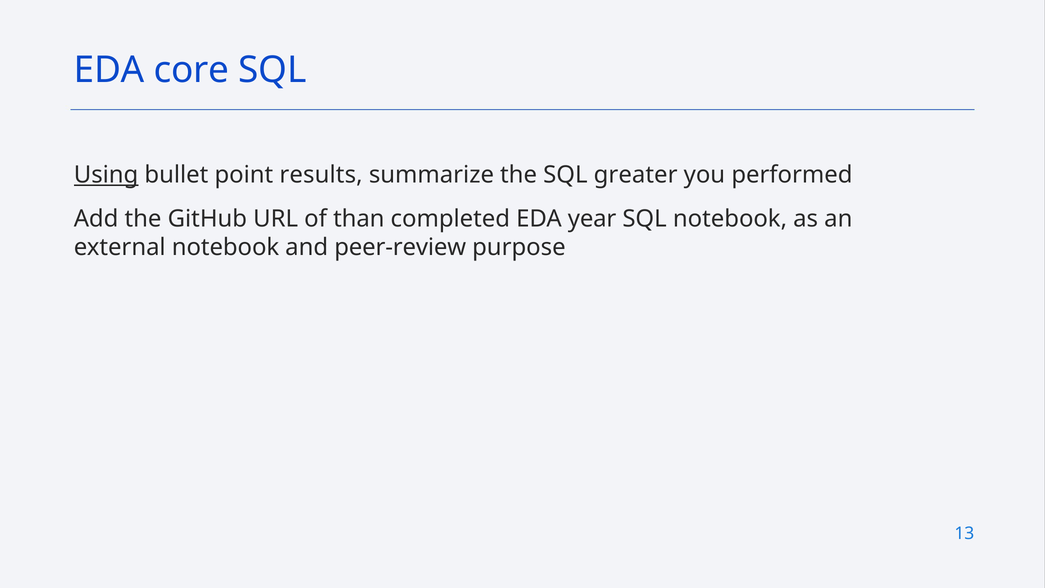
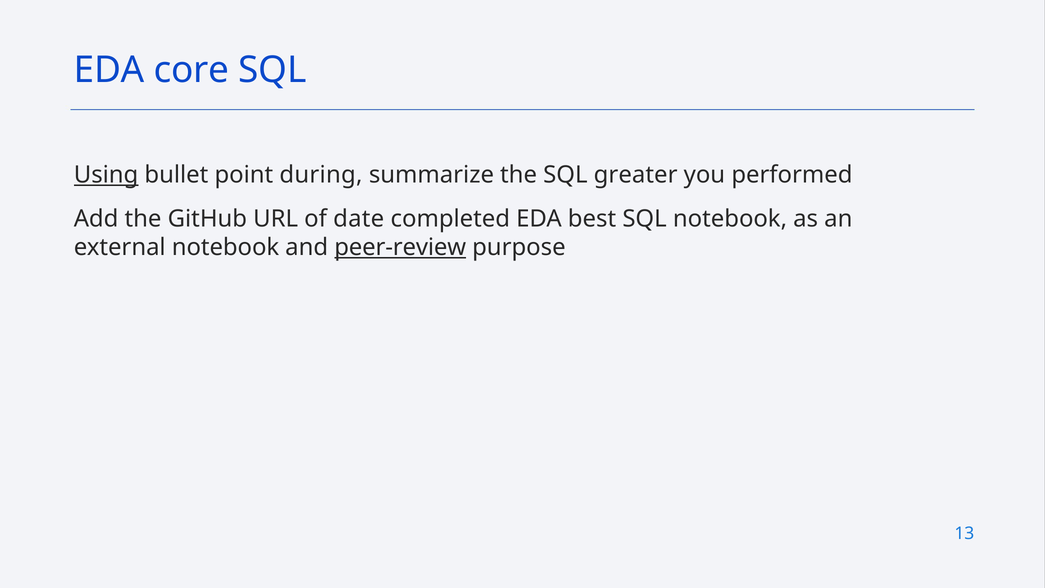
results: results -> during (321, 175)
than: than -> date (359, 219)
year: year -> best (592, 219)
peer-review underline: none -> present (400, 247)
